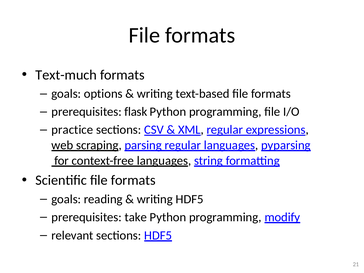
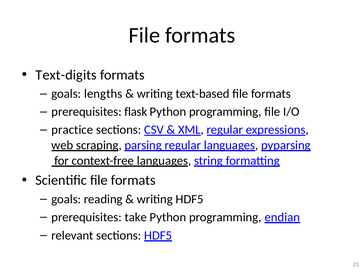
Text-much: Text-much -> Text-digits (66, 75)
options: options -> lengths (103, 94)
modify: modify -> endian (282, 217)
